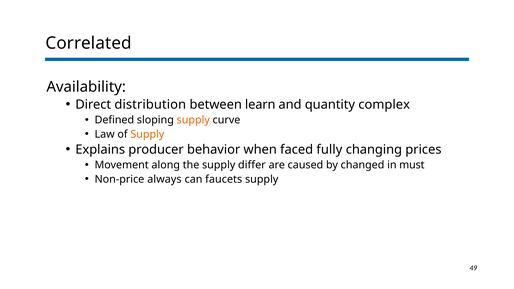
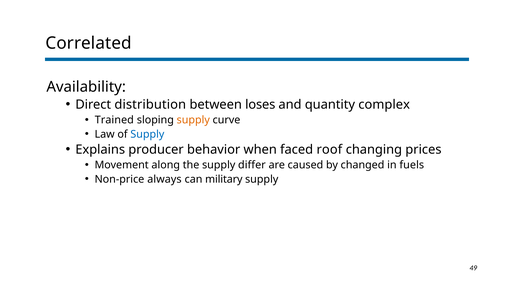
learn: learn -> loses (260, 105)
Defined: Defined -> Trained (114, 120)
Supply colour: orange -> blue (147, 134)
fully: fully -> roof (329, 150)
must: must -> fuels (412, 165)
faucets: faucets -> military (224, 179)
